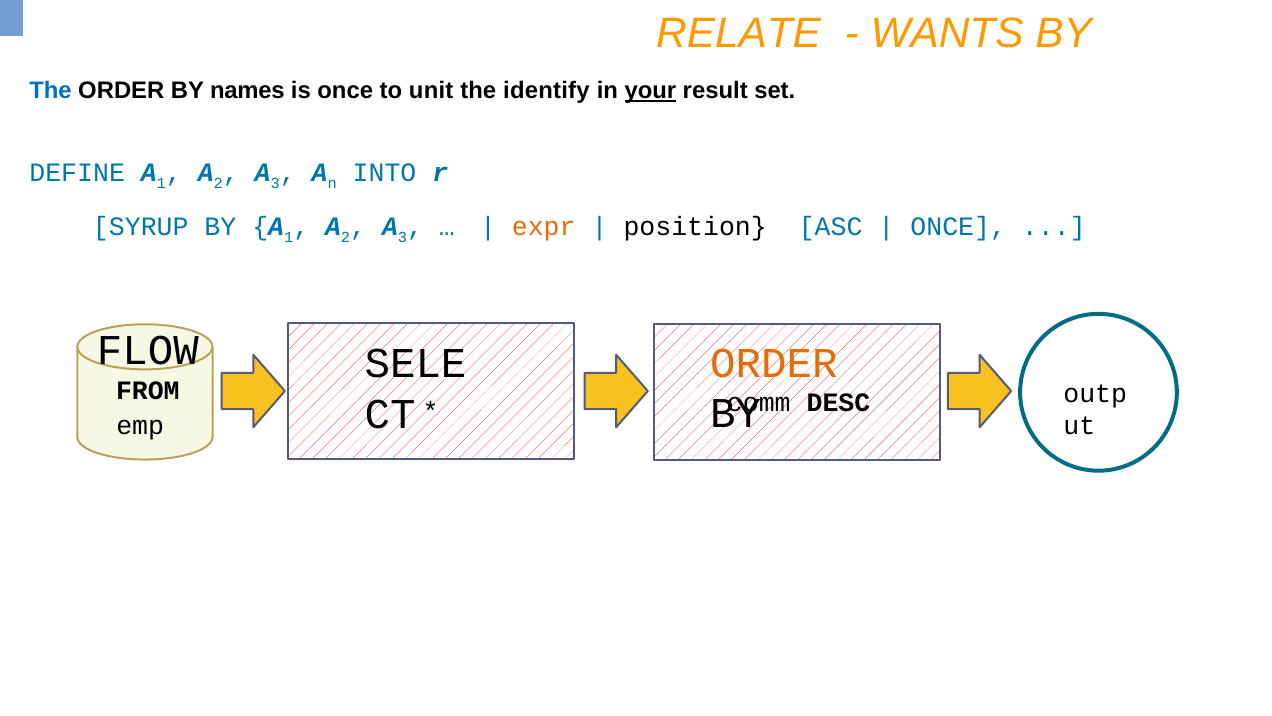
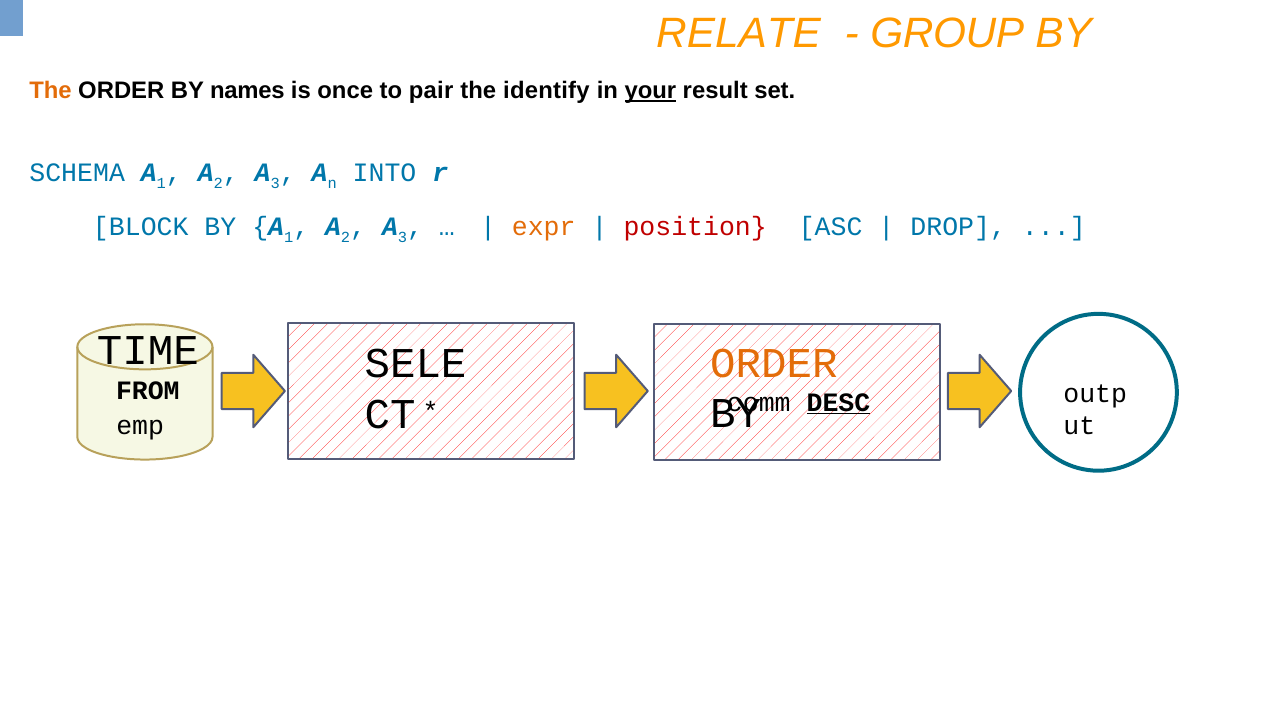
WANTS: WANTS -> GROUP (947, 33)
The colour: blue -> orange (51, 91)
unit: unit -> pair (431, 91)
DEFINE: DEFINE -> SCHEMA (77, 173)
SYRUP: SYRUP -> BLOCK (141, 227)
position colour: black -> red (695, 227)
ONCE: ONCE -> DROP (958, 227)
FLOW: FLOW -> TIME (148, 351)
DESC underline: none -> present (838, 402)
